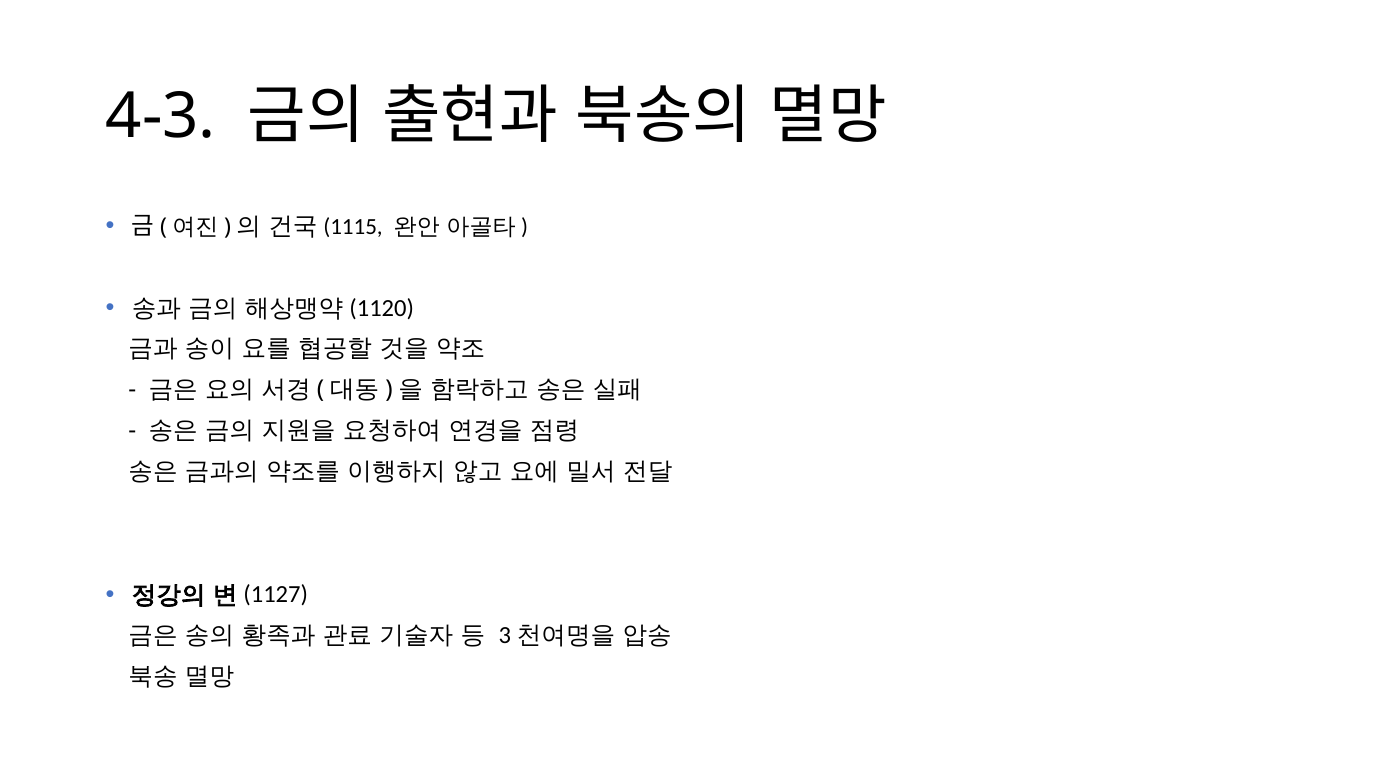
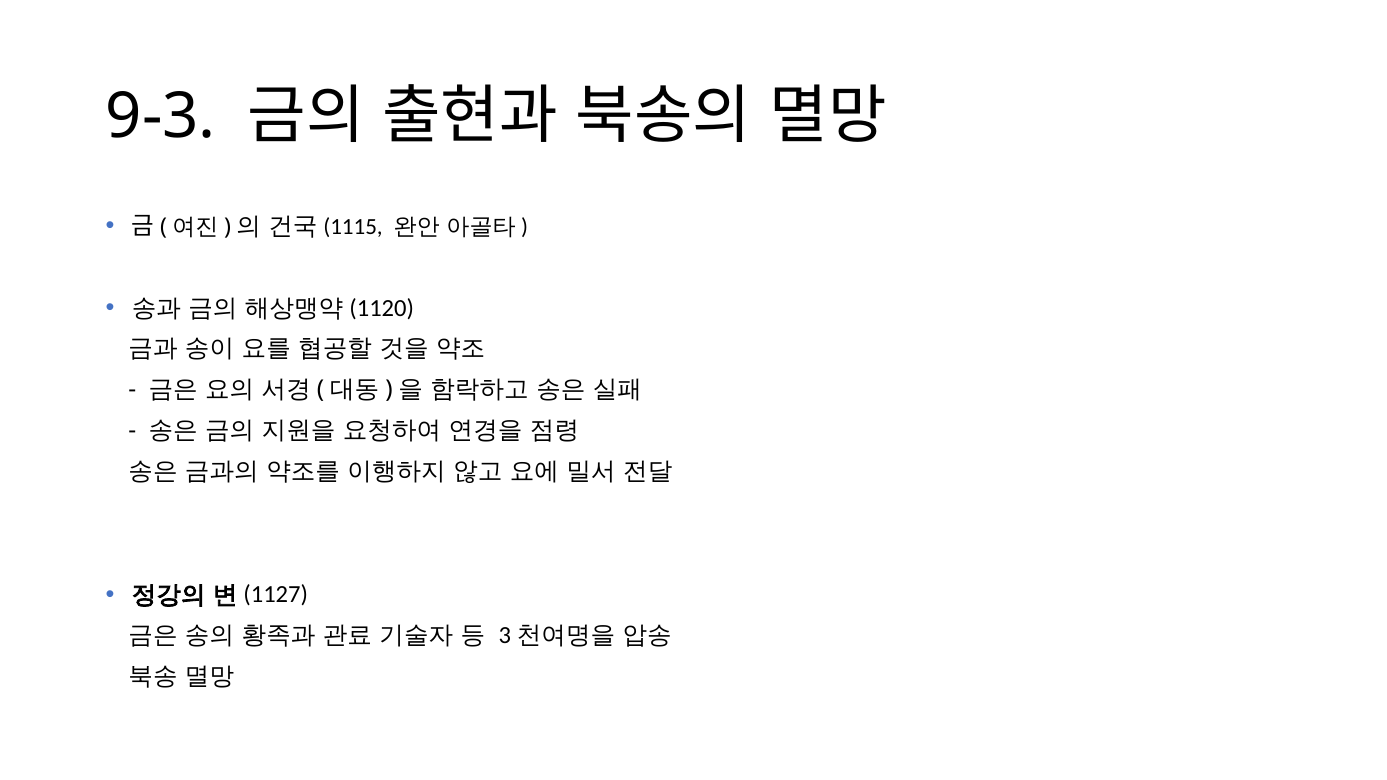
4-3: 4-3 -> 9-3 (161, 117)
